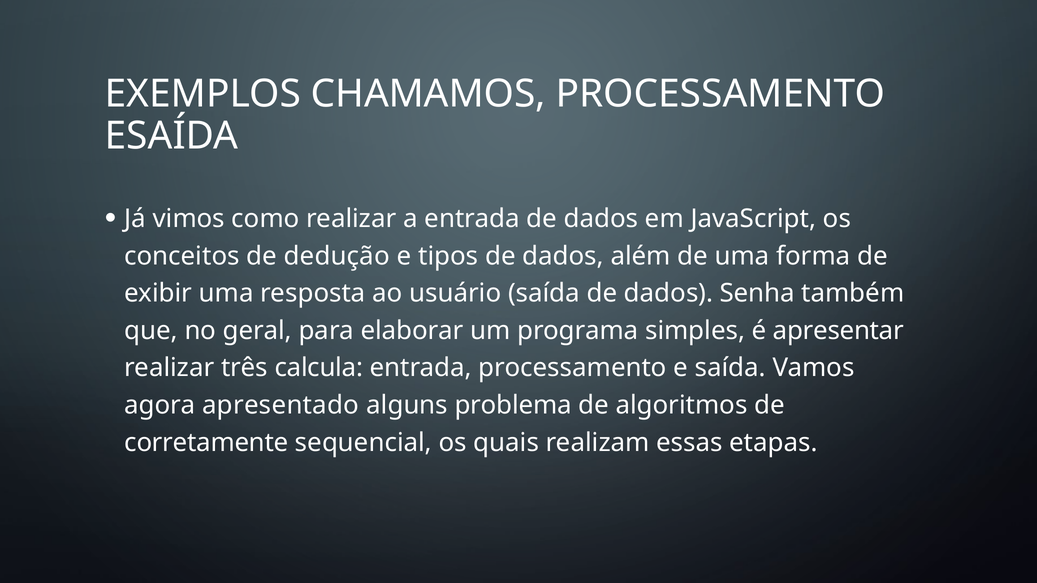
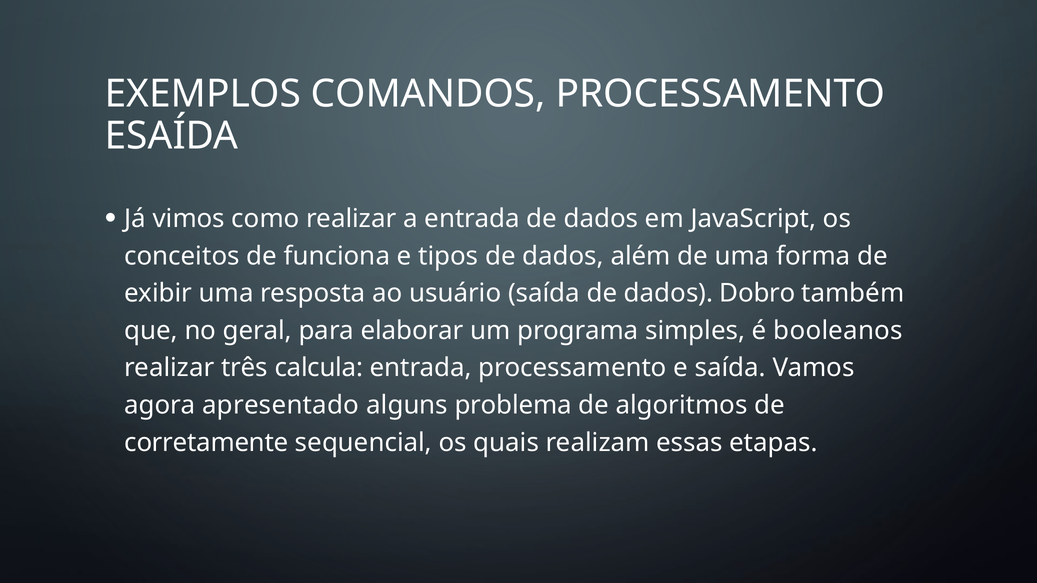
CHAMAMOS: CHAMAMOS -> COMANDOS (428, 94)
dedução: dedução -> funciona (337, 256)
Senha: Senha -> Dobro (757, 293)
apresentar: apresentar -> booleanos (838, 331)
